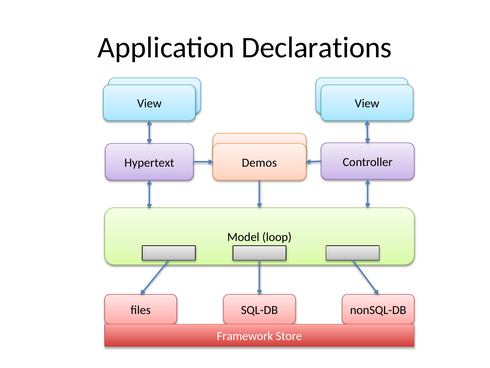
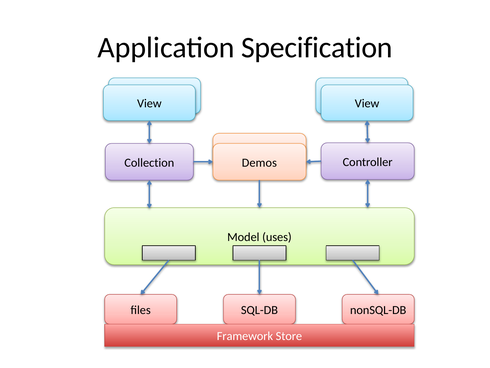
Declarations: Declarations -> Specification (317, 47)
Hypertext: Hypertext -> Collection (149, 162)
loop: loop -> uses (277, 237)
